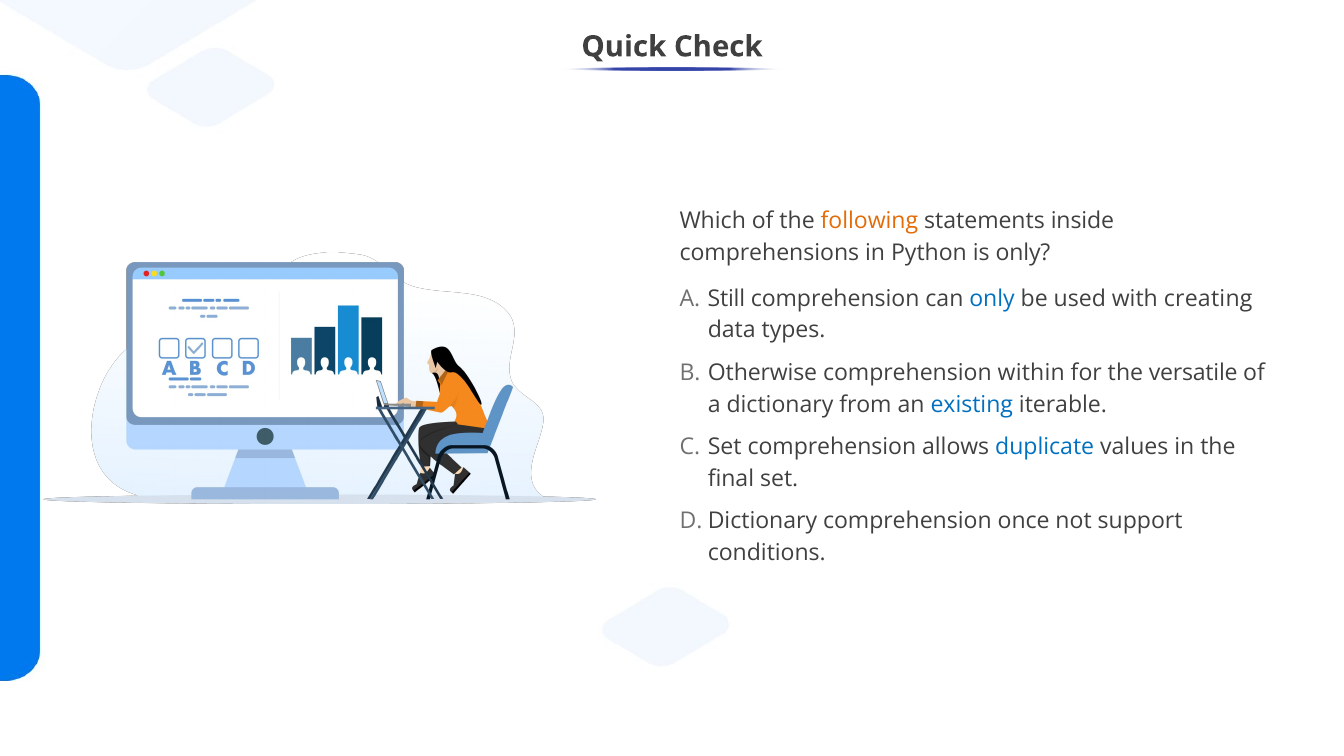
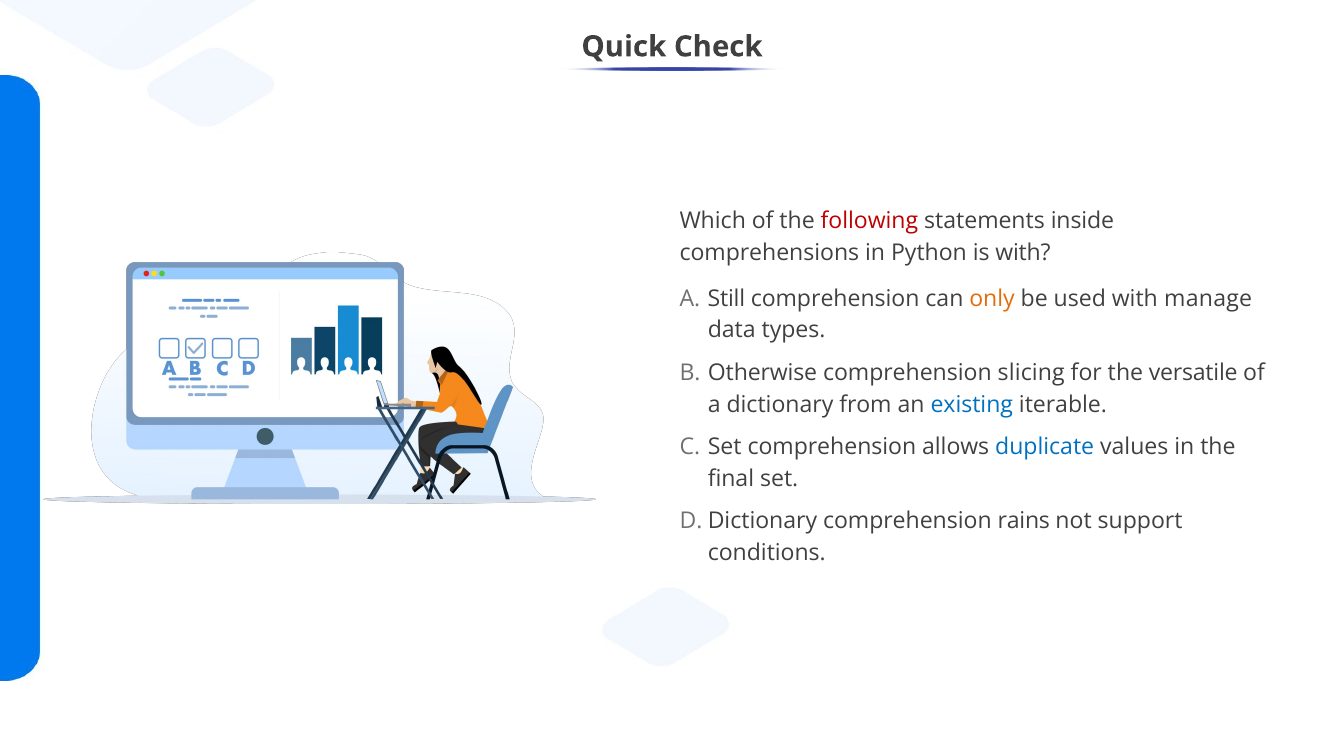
following colour: orange -> red (869, 221)
is only: only -> with (1023, 252)
only colour: blue -> orange (992, 298)
creating: creating -> manage (1208, 298)
within: within -> slicing (1031, 373)
once: once -> rains (1024, 521)
